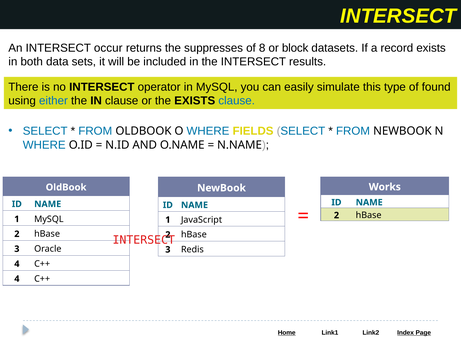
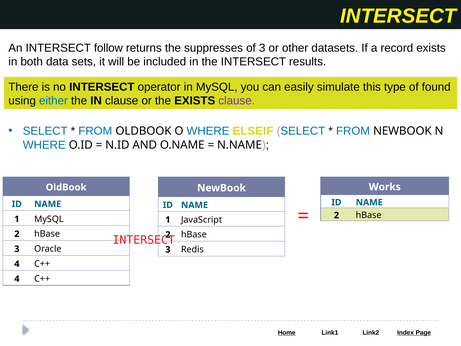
occur: occur -> follow (108, 48)
of 8: 8 -> 3 (262, 48)
block: block -> other (295, 48)
clause colour: blue -> purple (237, 101)
FIELDS: FIELDS -> ELSEIF (253, 131)
